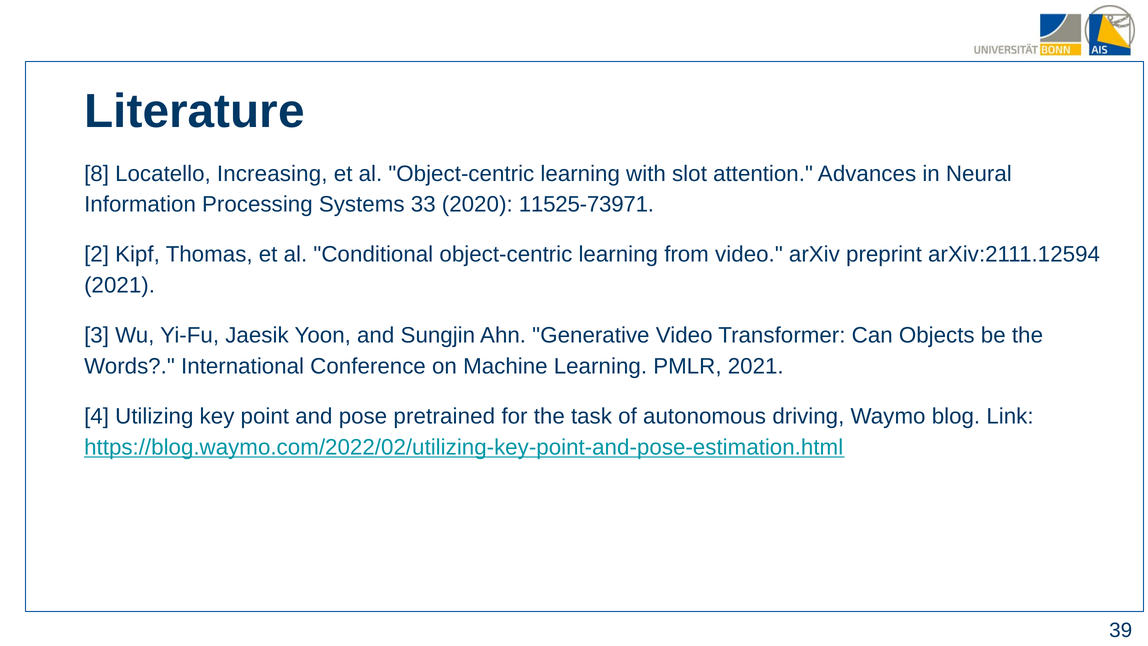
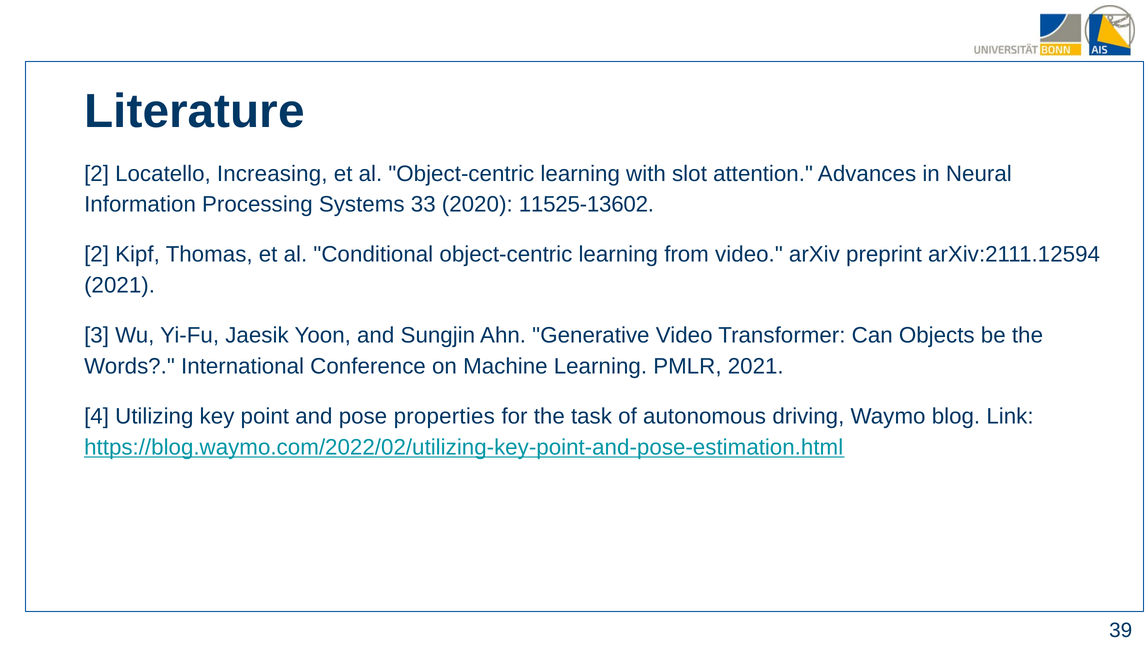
8: 8 -> 2 (97, 174)
11525-73971: 11525-73971 -> 11525-13602 (586, 204)
pretrained: pretrained -> properties (444, 416)
